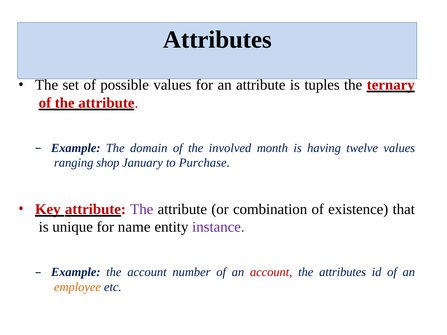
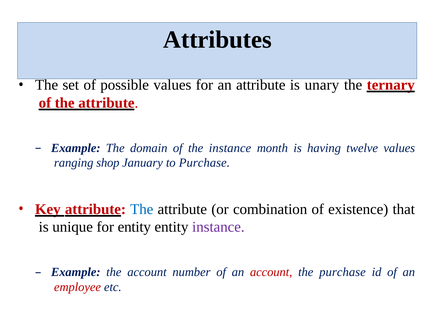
tuples: tuples -> unary (322, 85)
the involved: involved -> instance (230, 148)
The colour: purple -> blue (142, 209)
for name: name -> entity (134, 227)
the attributes: attributes -> purchase (343, 272)
employee colour: orange -> red (78, 287)
